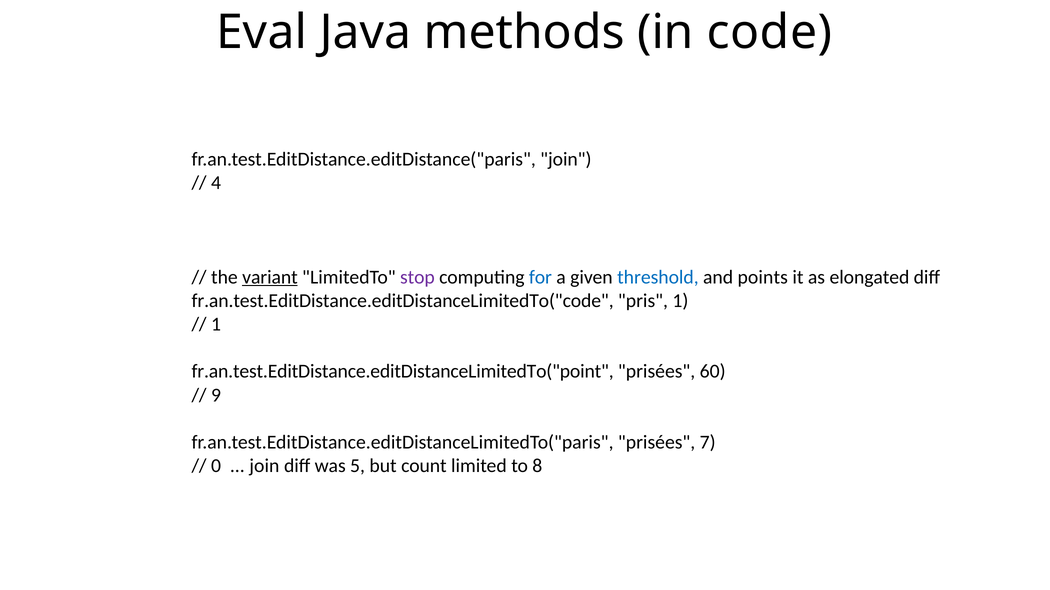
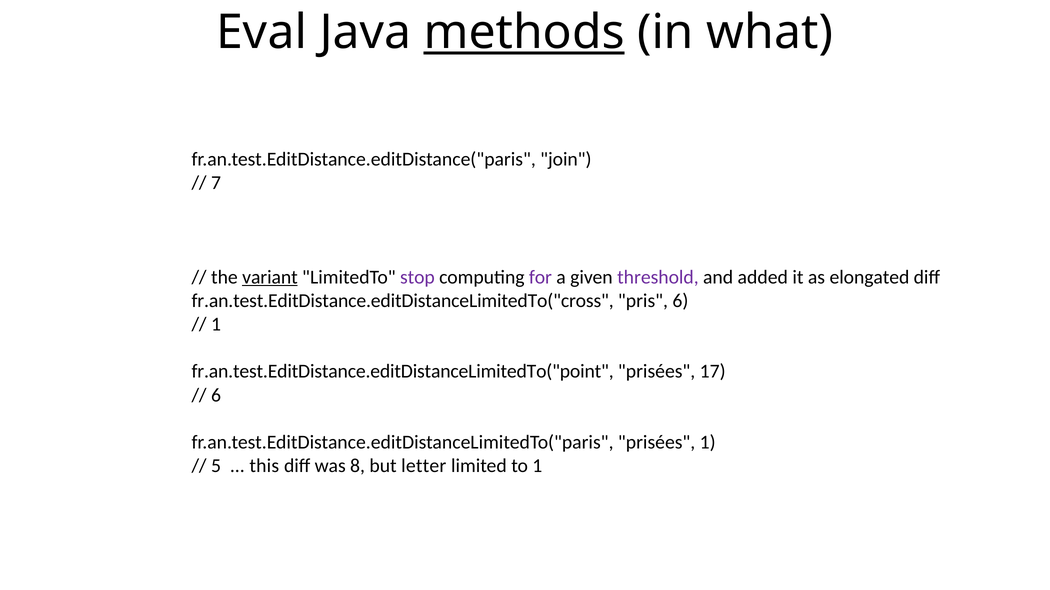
methods underline: none -> present (524, 32)
code: code -> what (770, 32)
4: 4 -> 7 (216, 183)
for colour: blue -> purple (540, 277)
threshold colour: blue -> purple (658, 277)
points: points -> added (763, 277)
fr.an.test.EditDistance.editDistanceLimitedTo("code: fr.an.test.EditDistance.editDistanceLimitedTo("code -> fr.an.test.EditDistance.editDistanceLimitedTo("cross (403, 301)
pris 1: 1 -> 6 (680, 301)
60: 60 -> 17 (713, 372)
9: 9 -> 6 (216, 395)
prisées 7: 7 -> 1 (708, 443)
0: 0 -> 5 (216, 466)
join: join -> this (264, 466)
5: 5 -> 8 (357, 466)
count: count -> letter (424, 466)
to 8: 8 -> 1 (537, 466)
